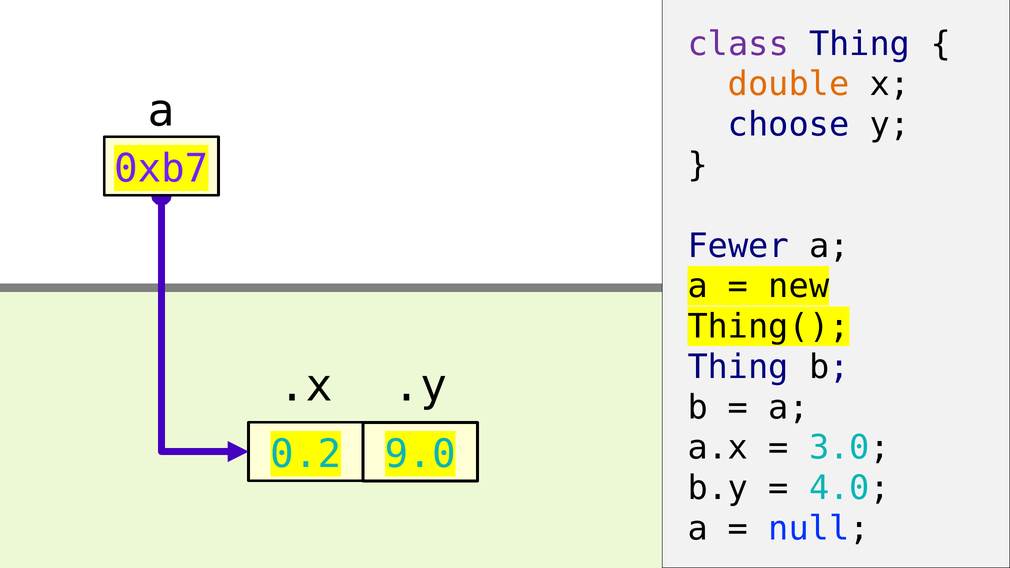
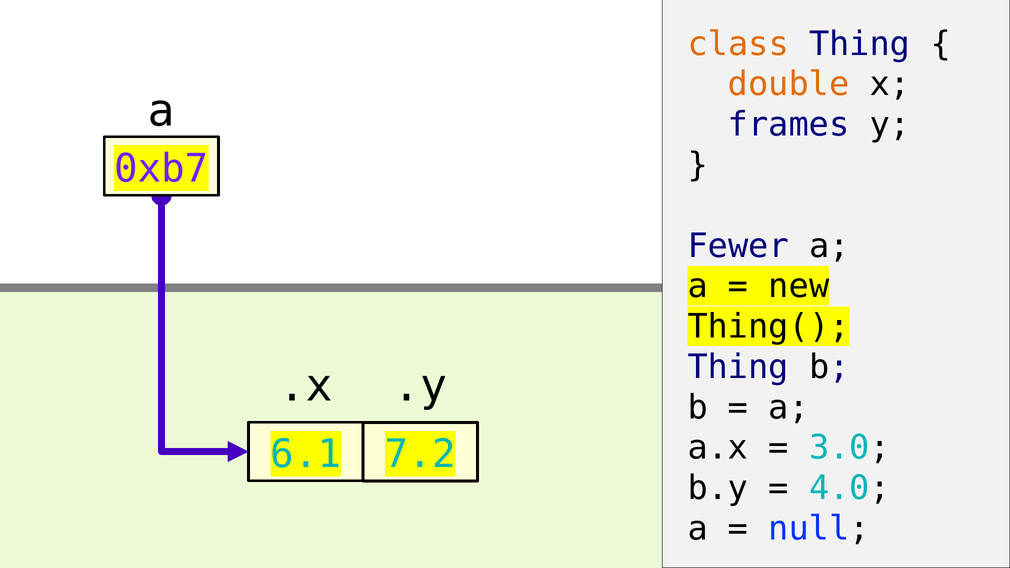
class colour: purple -> orange (738, 44)
choose: choose -> frames (789, 125)
0.2: 0.2 -> 6.1 (306, 454)
9.0: 9.0 -> 7.2 (420, 455)
